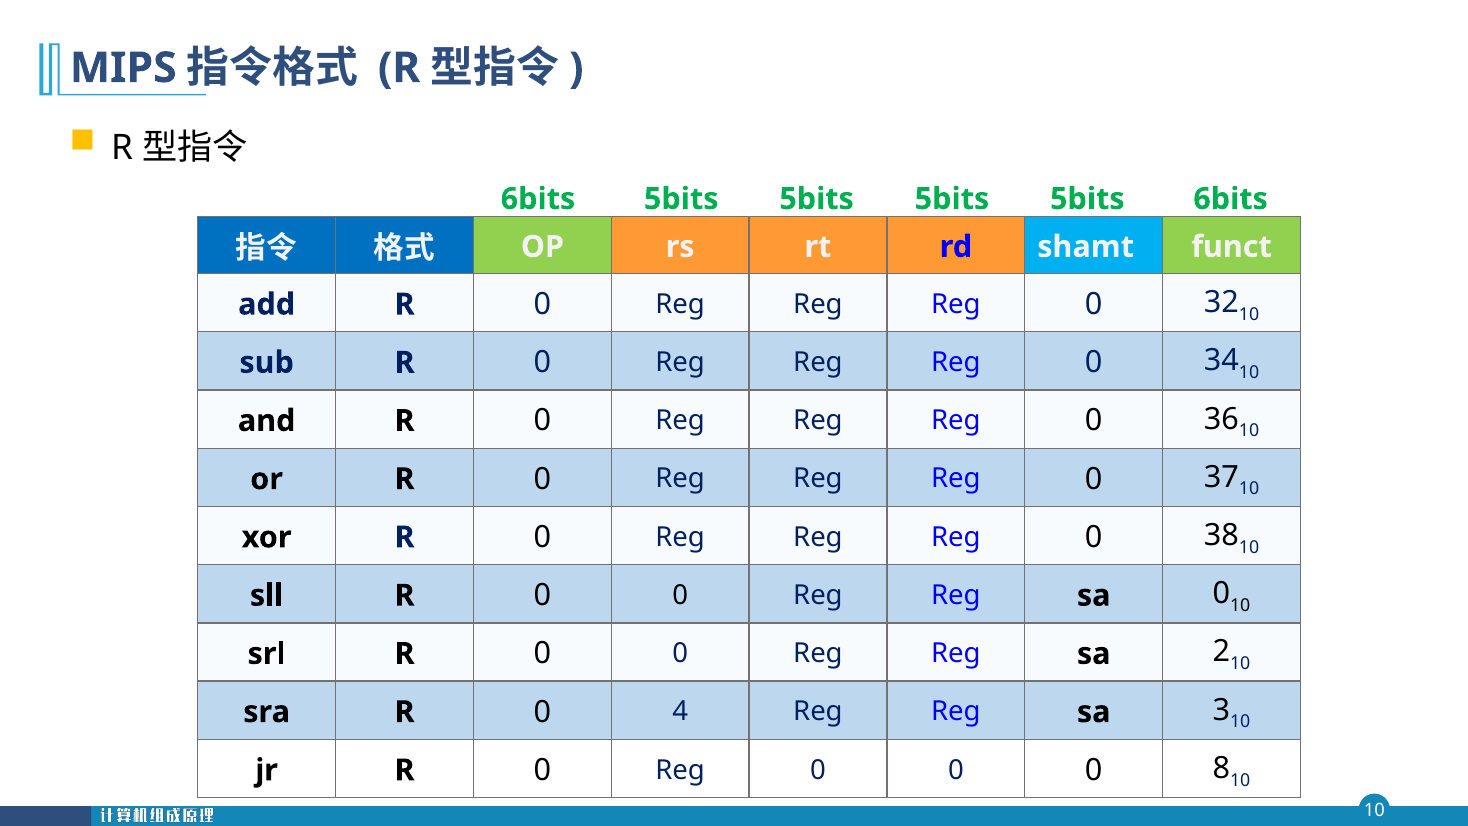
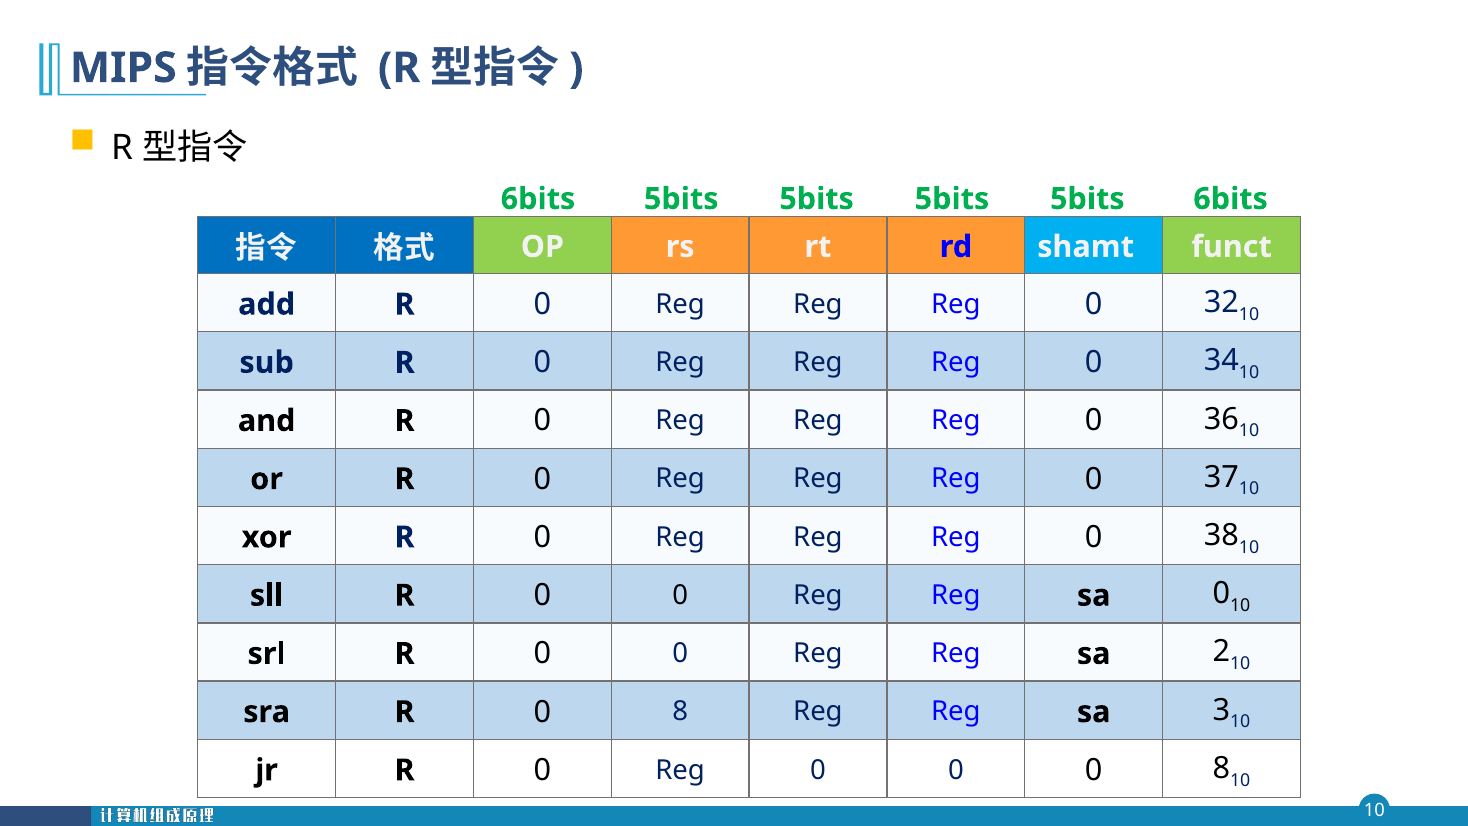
R 0 4: 4 -> 8 (680, 712)
